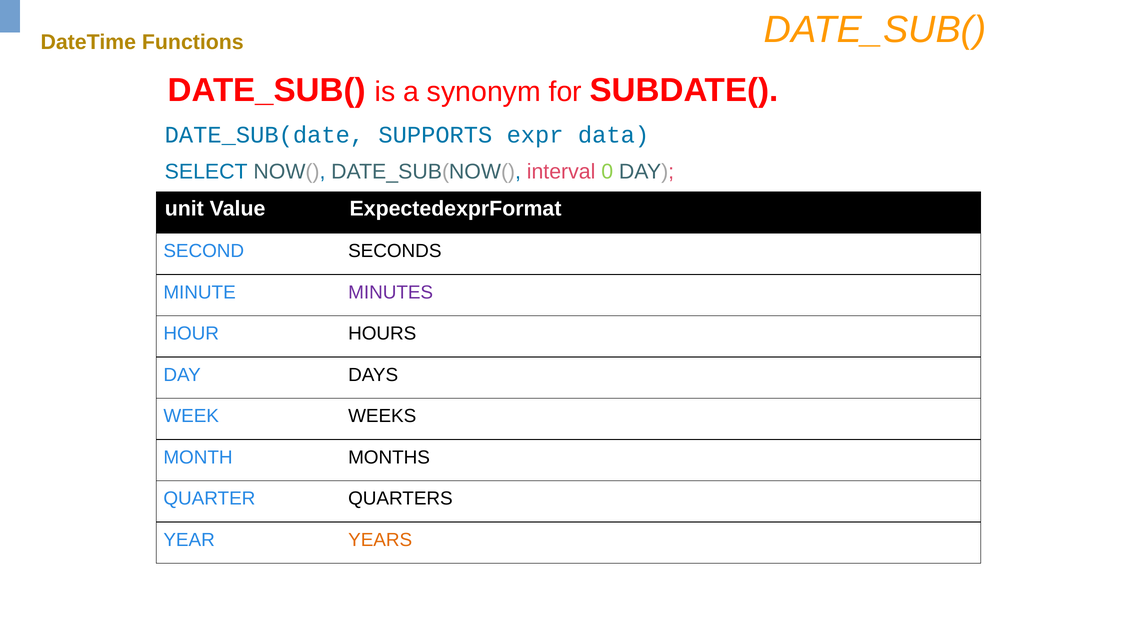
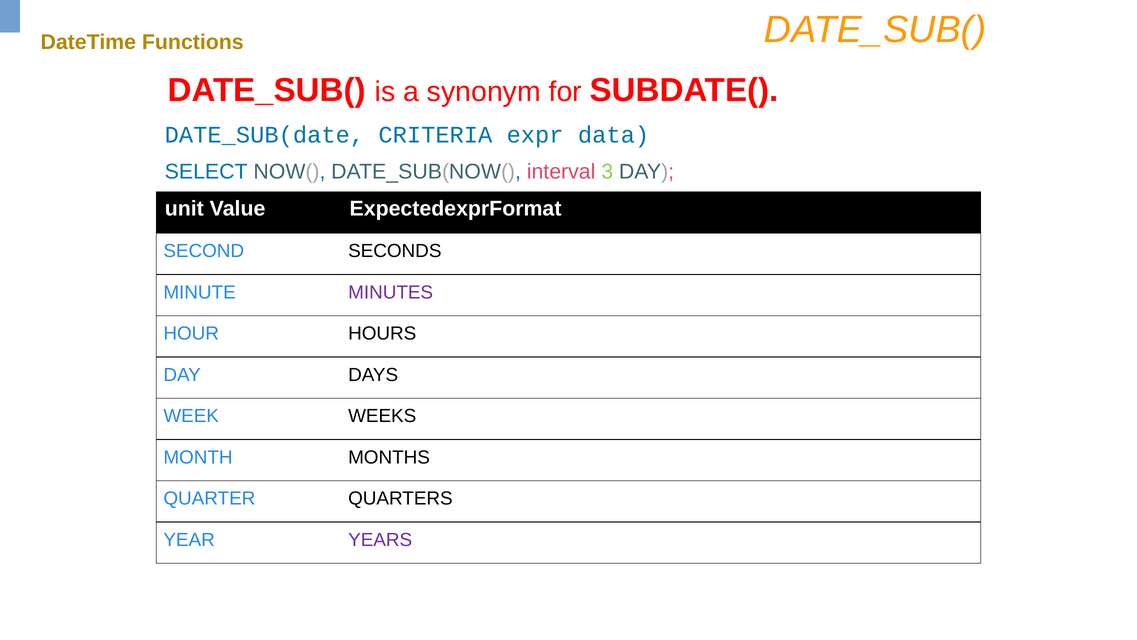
SUPPORTS: SUPPORTS -> CRITERIA (435, 135)
0: 0 -> 3 (607, 172)
YEARS colour: orange -> purple (380, 540)
